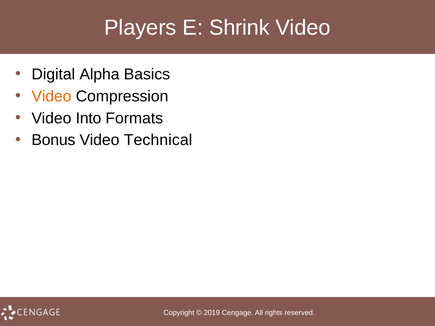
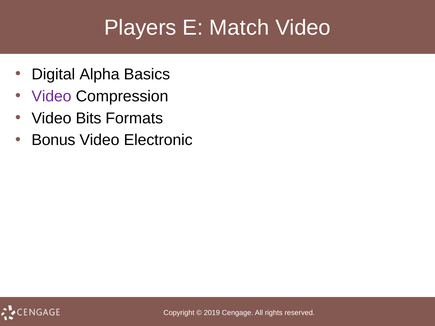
Shrink: Shrink -> Match (239, 28)
Video colour: orange -> purple (52, 96)
Into: Into -> Bits (89, 118)
Technical: Technical -> Electronic (158, 140)
